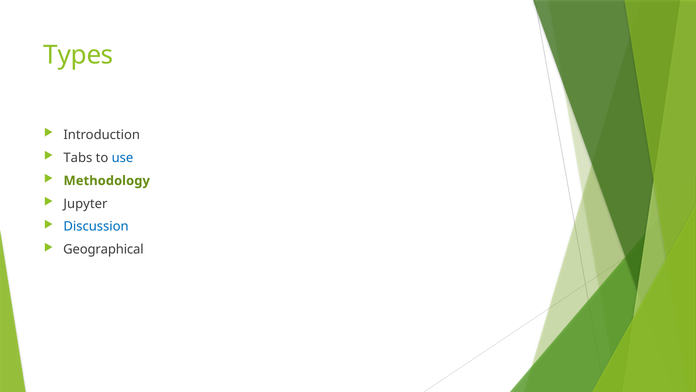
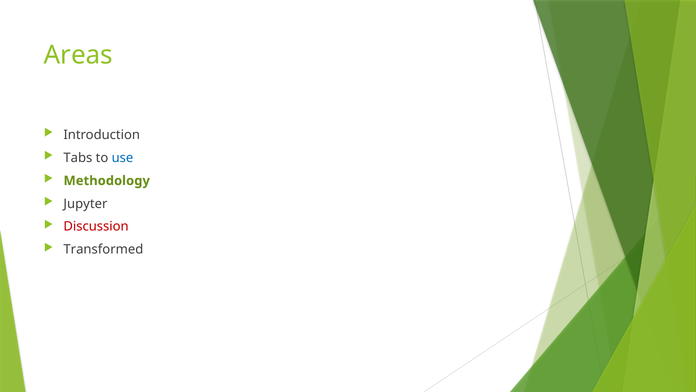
Types: Types -> Areas (78, 55)
Discussion colour: blue -> red (96, 226)
Geographical: Geographical -> Transformed (103, 249)
